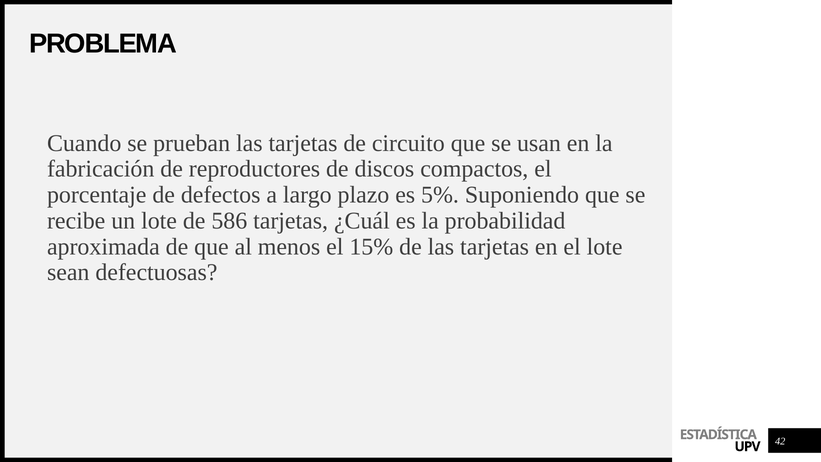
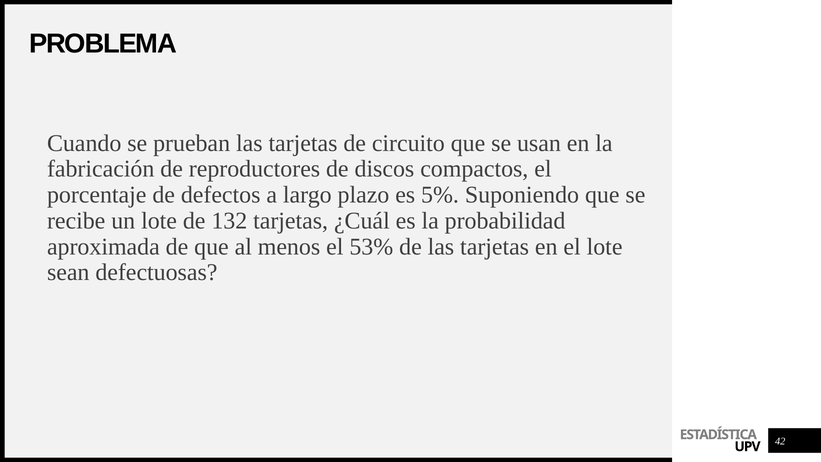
586: 586 -> 132 (229, 221)
15%: 15% -> 53% (371, 247)
